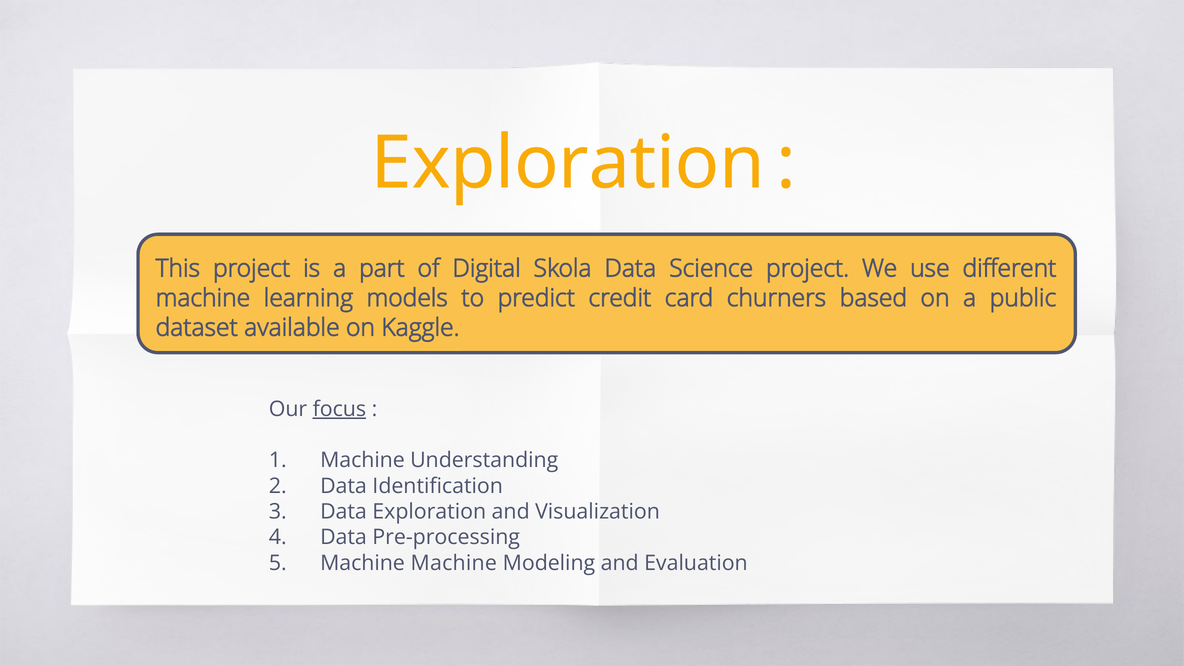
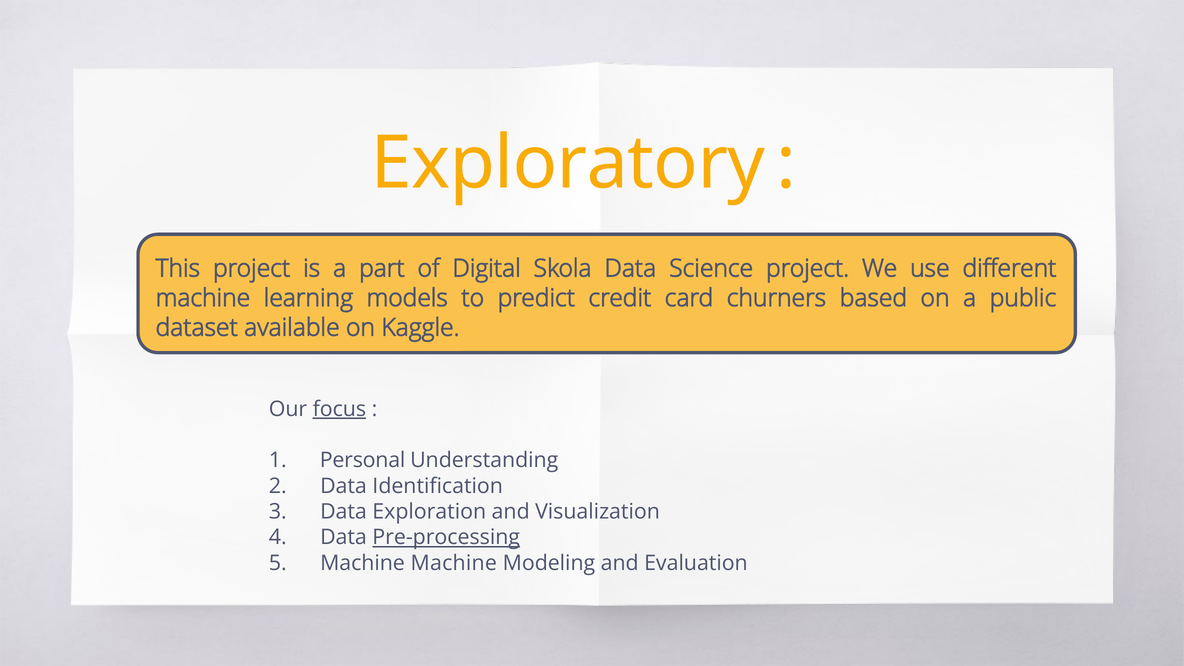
Exploration: Exploration -> Exploratory (568, 163)
Machine: Machine -> Personal (363, 460)
Pre-processing underline: none -> present (446, 537)
